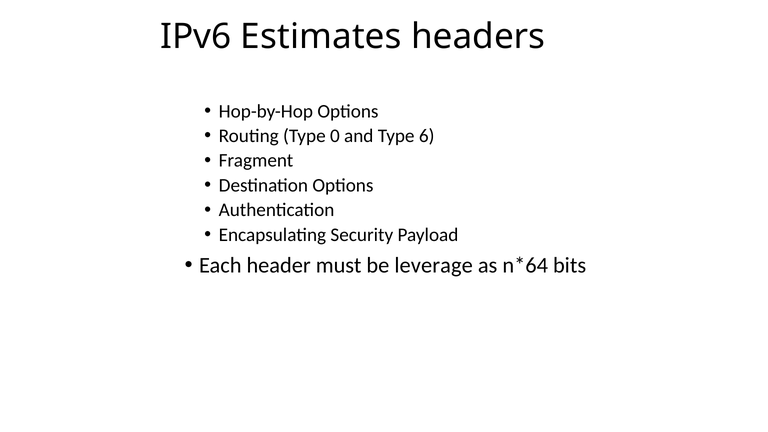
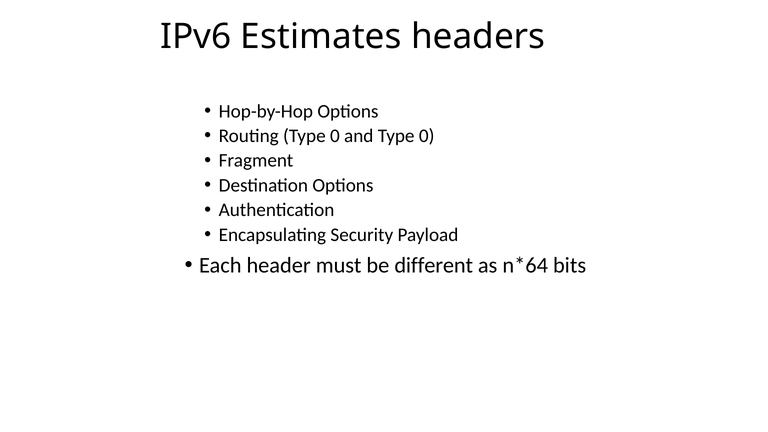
and Type 6: 6 -> 0 (427, 136)
leverage: leverage -> different (434, 265)
